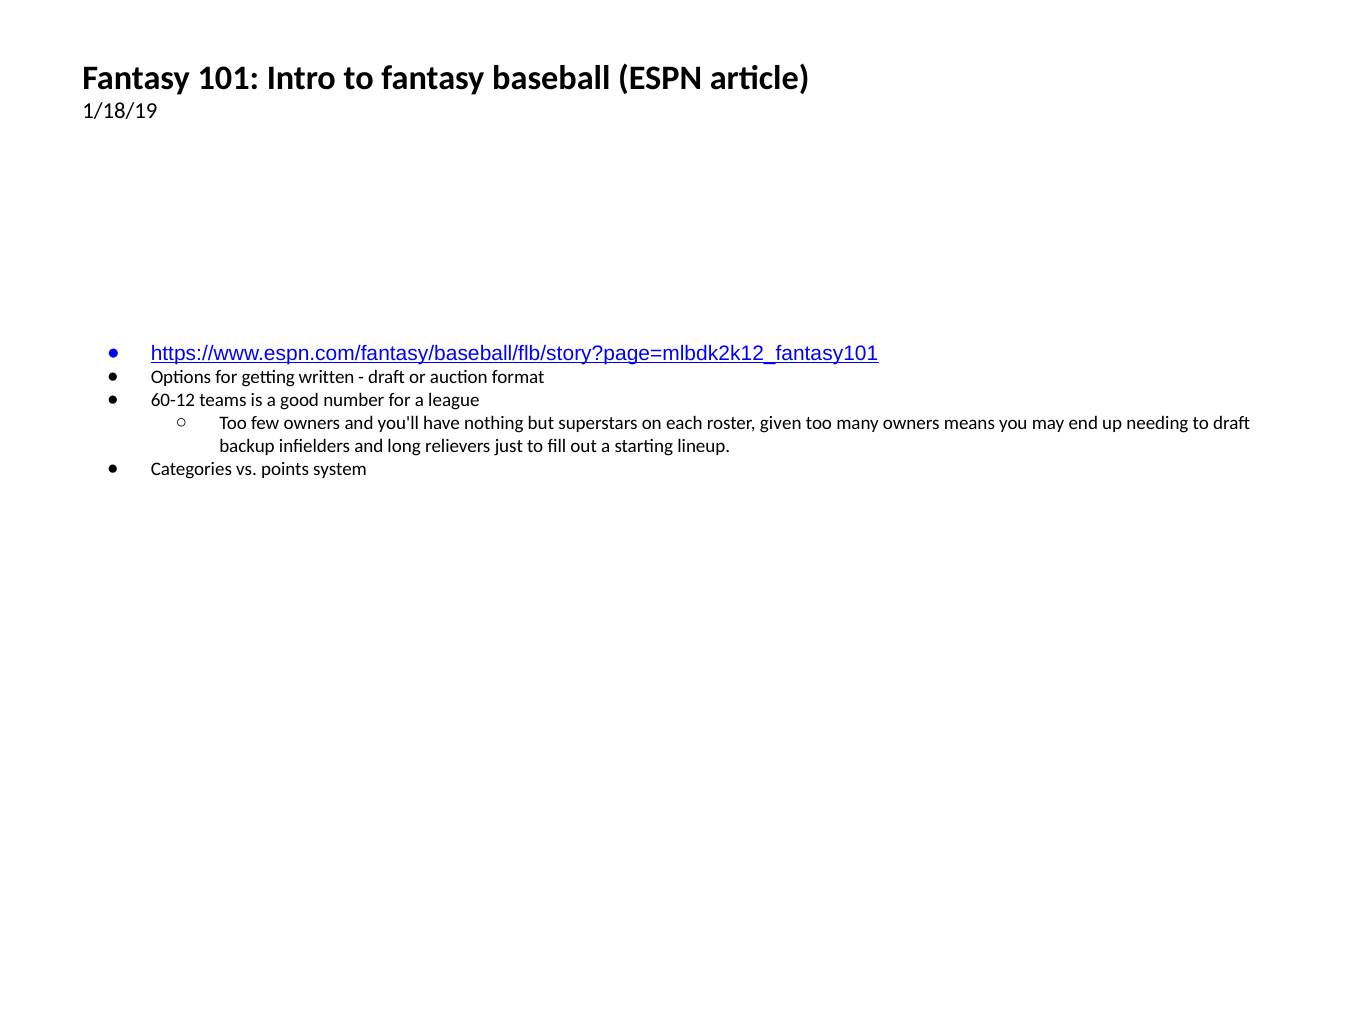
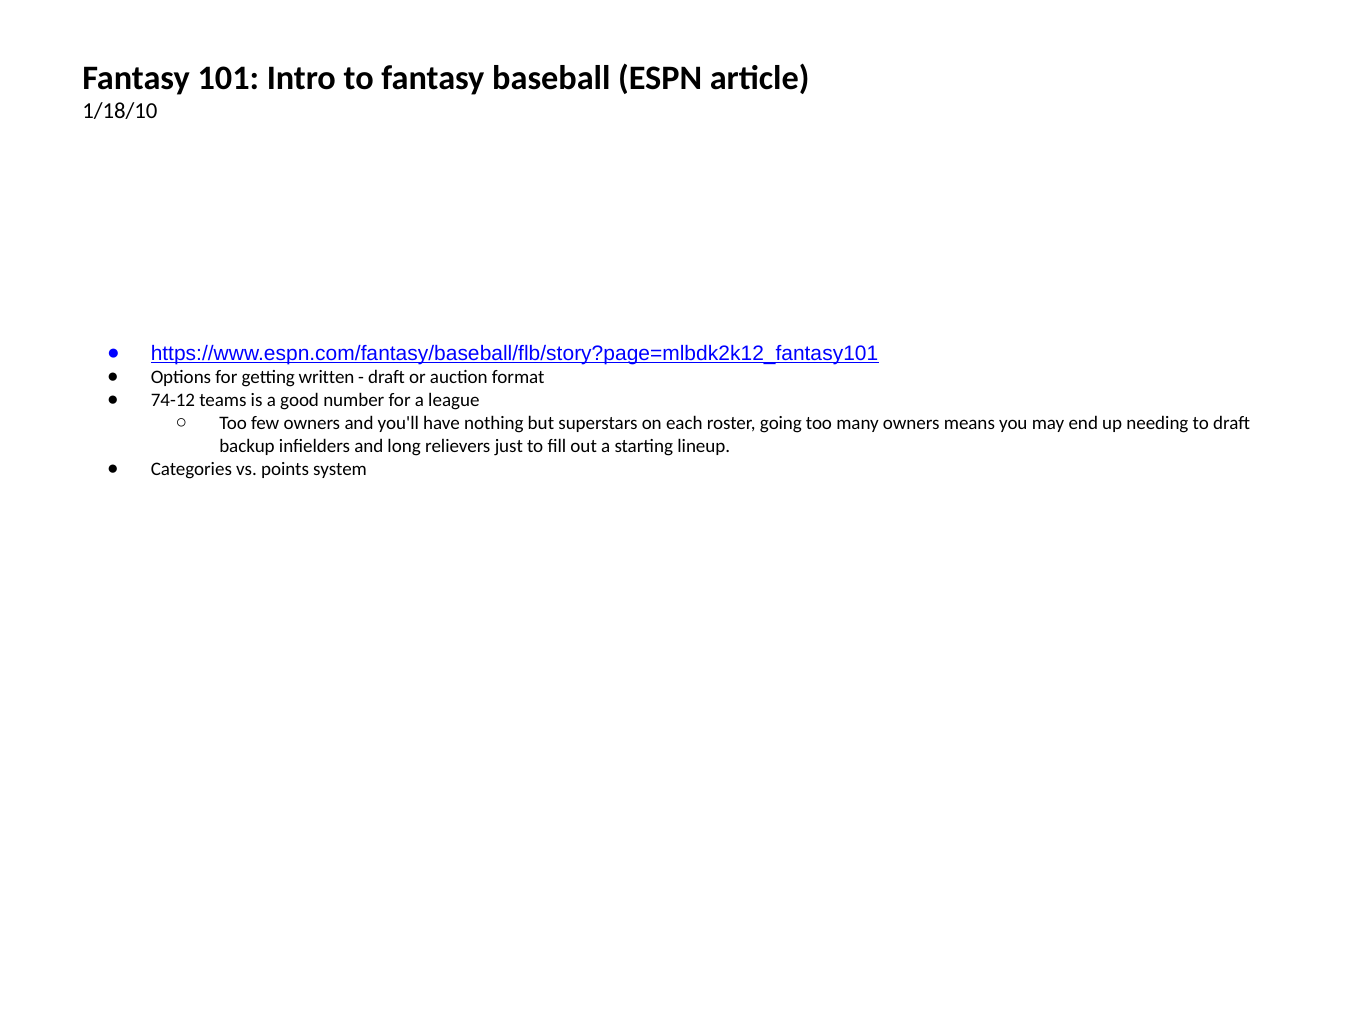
1/18/19: 1/18/19 -> 1/18/10 (120, 111)
60-12: 60-12 -> 74-12 (173, 400)
given: given -> going (781, 423)
